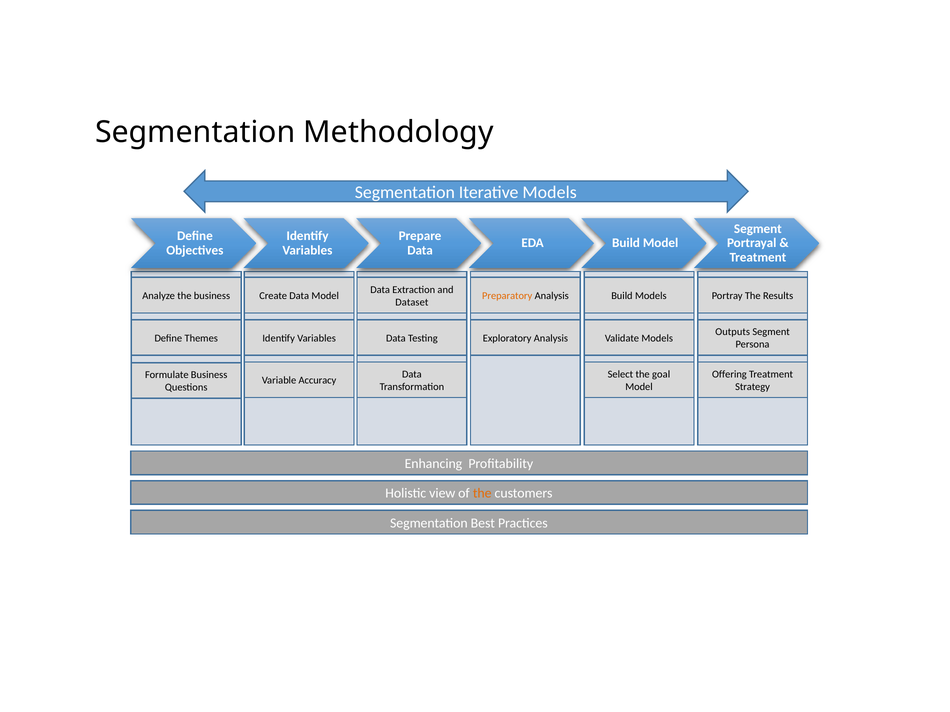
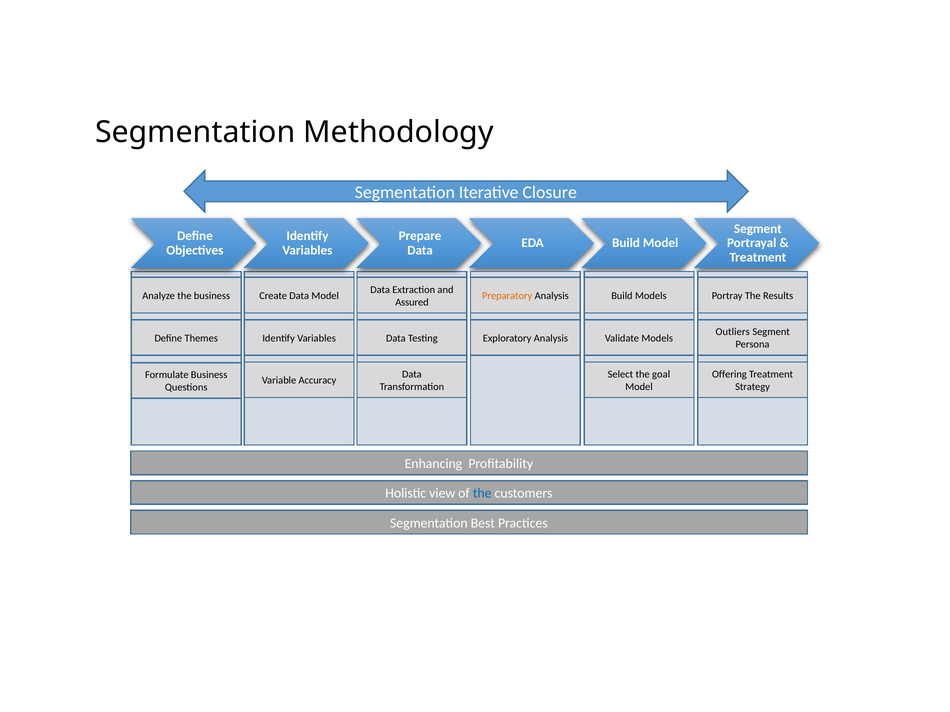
Iterative Models: Models -> Closure (550, 193)
Dataset: Dataset -> Assured (412, 302)
Outputs: Outputs -> Outliers (733, 332)
the colour: orange -> blue (482, 494)
